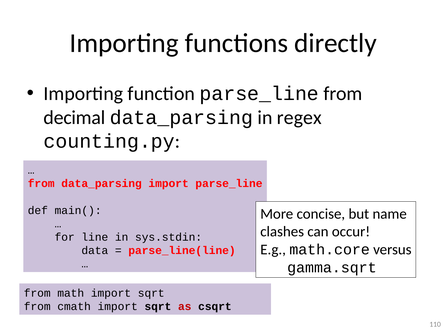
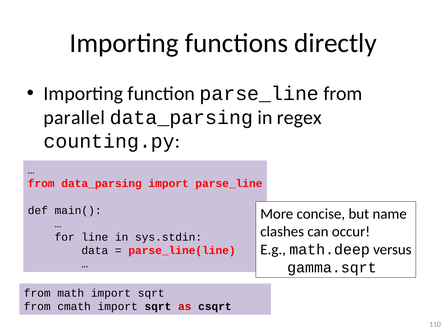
decimal: decimal -> parallel (74, 118)
math.core: math.core -> math.deep (330, 250)
